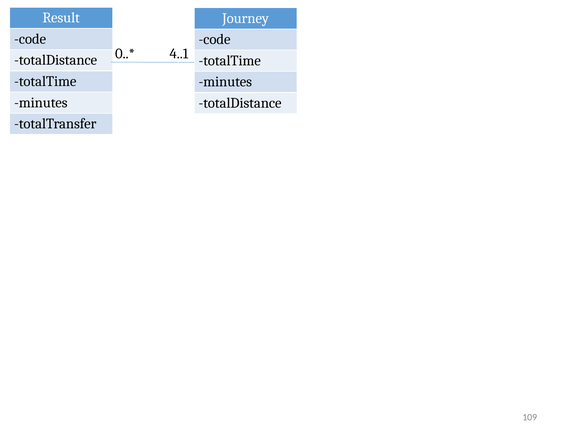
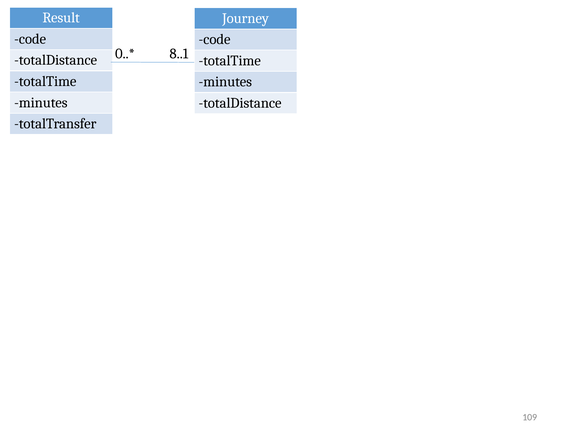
4..1: 4..1 -> 8..1 (179, 54)
